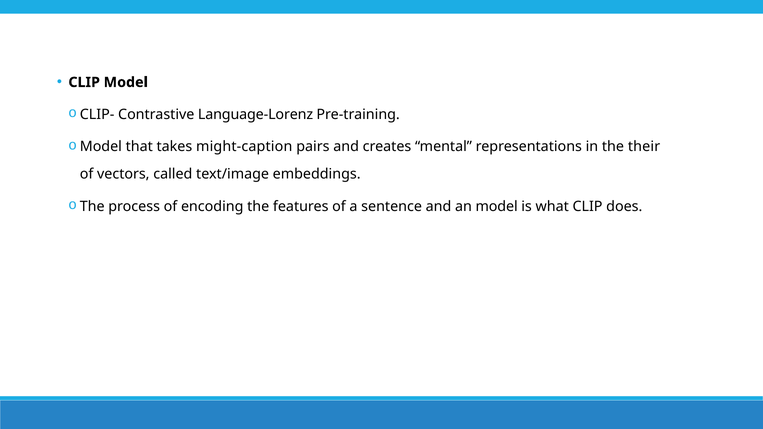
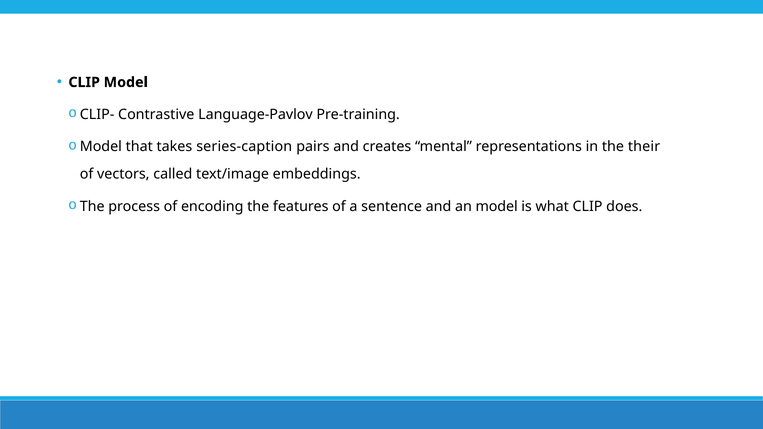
Language-Lorenz: Language-Lorenz -> Language-Pavlov (255, 115)
might-caption: might-caption -> series-caption (244, 147)
